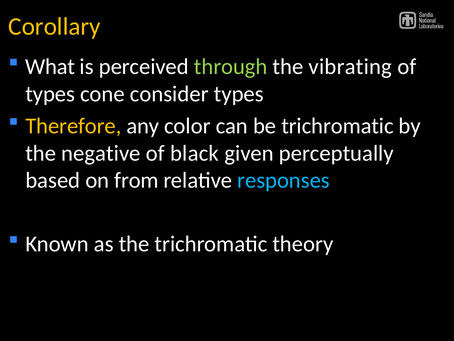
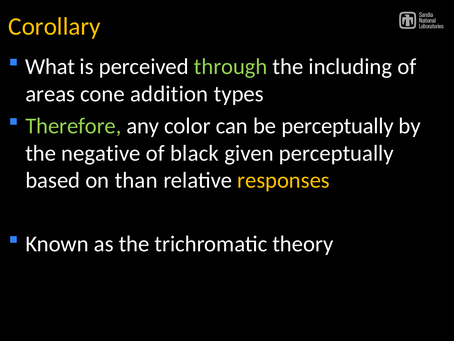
vibrating: vibrating -> including (350, 67)
types: types -> areas (50, 94)
consider: consider -> addition (169, 94)
Therefore colour: yellow -> light green (73, 126)
be trichromatic: trichromatic -> perceptually (338, 126)
from: from -> than (136, 180)
responses colour: light blue -> yellow (284, 180)
